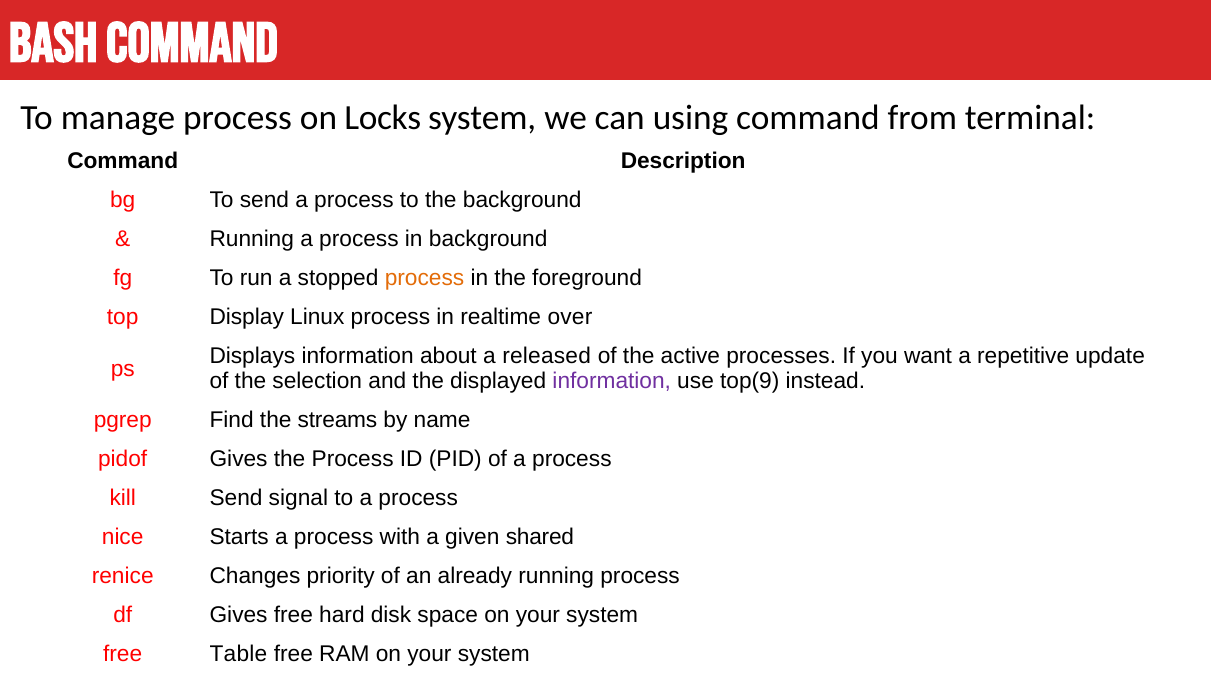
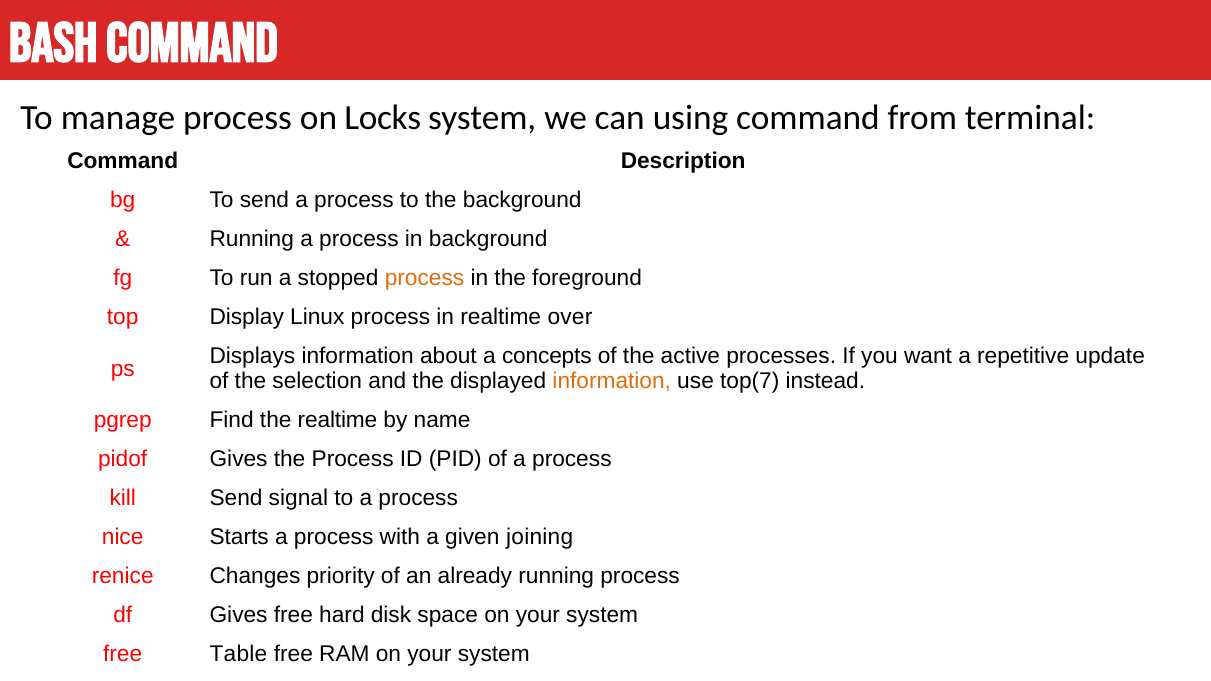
released: released -> concepts (547, 356)
information colour: purple -> orange (612, 382)
top(9: top(9 -> top(7 (750, 382)
the streams: streams -> realtime (338, 420)
shared: shared -> joining (540, 537)
